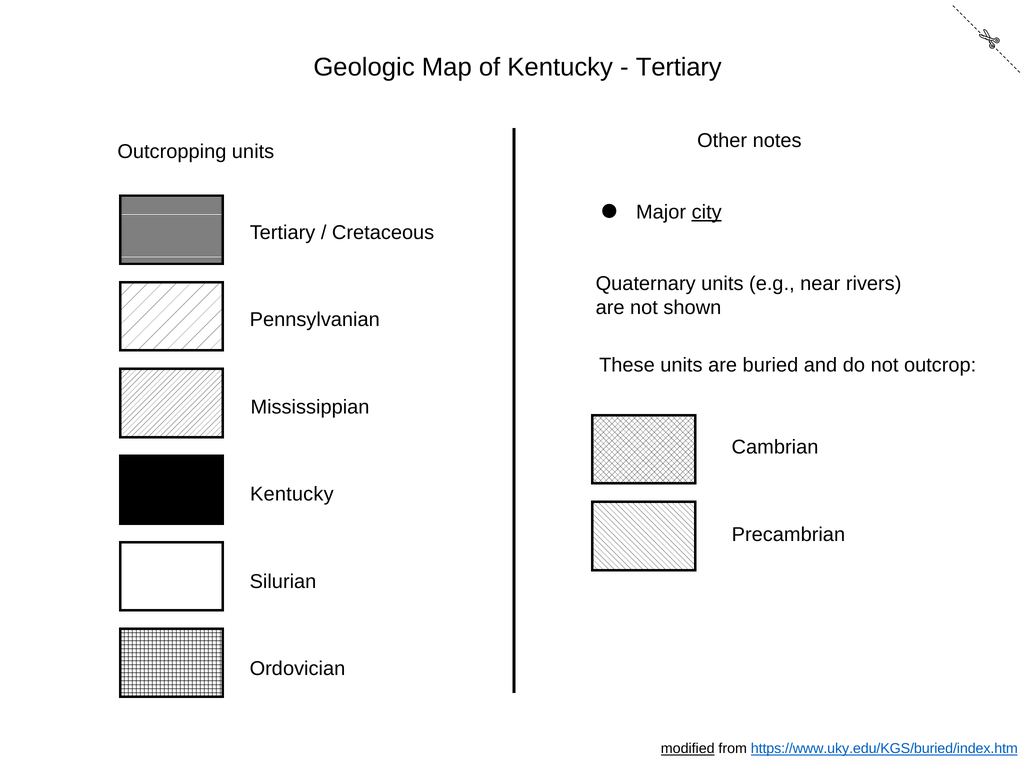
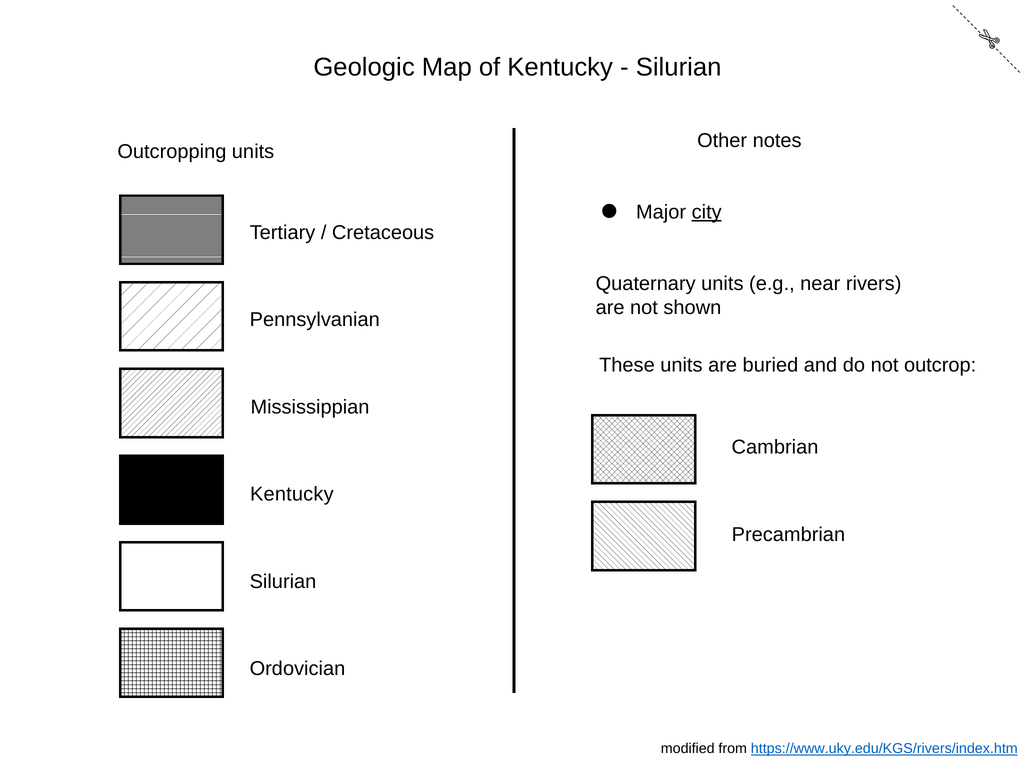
Tertiary: Tertiary -> Silurian (679, 67)
modified underline: present -> none (688, 749)
https://www.uky.edu/KGS/buried/index.htm: https://www.uky.edu/KGS/buried/index.htm -> https://www.uky.edu/KGS/rivers/index.htm (884, 749)
